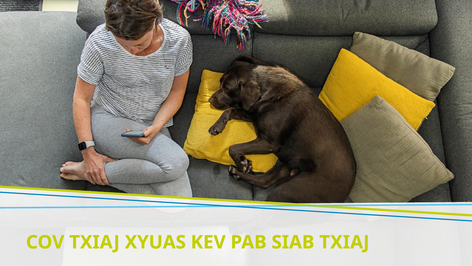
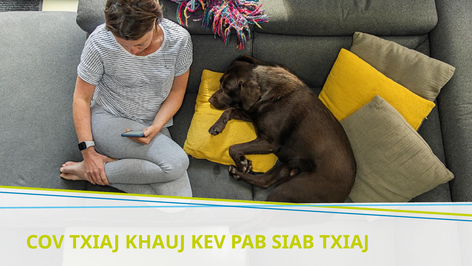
XYUAS: XYUAS -> KHAUJ (155, 242)
